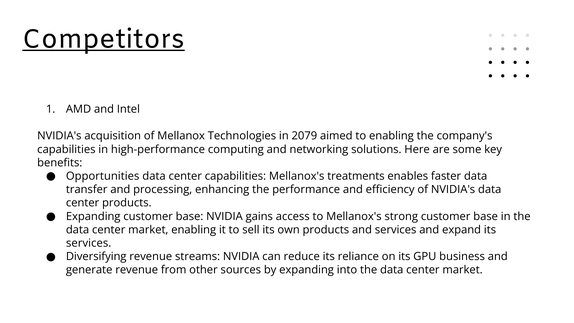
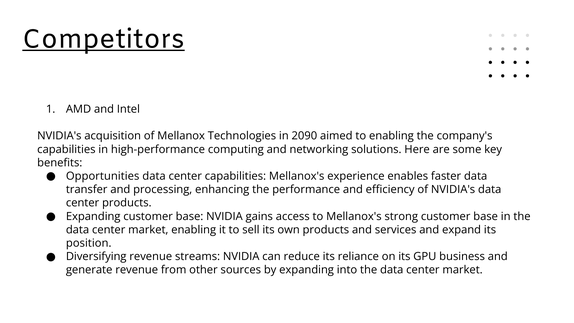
2079: 2079 -> 2090 (304, 136)
treatments: treatments -> experience (356, 176)
services: services -> position (89, 243)
